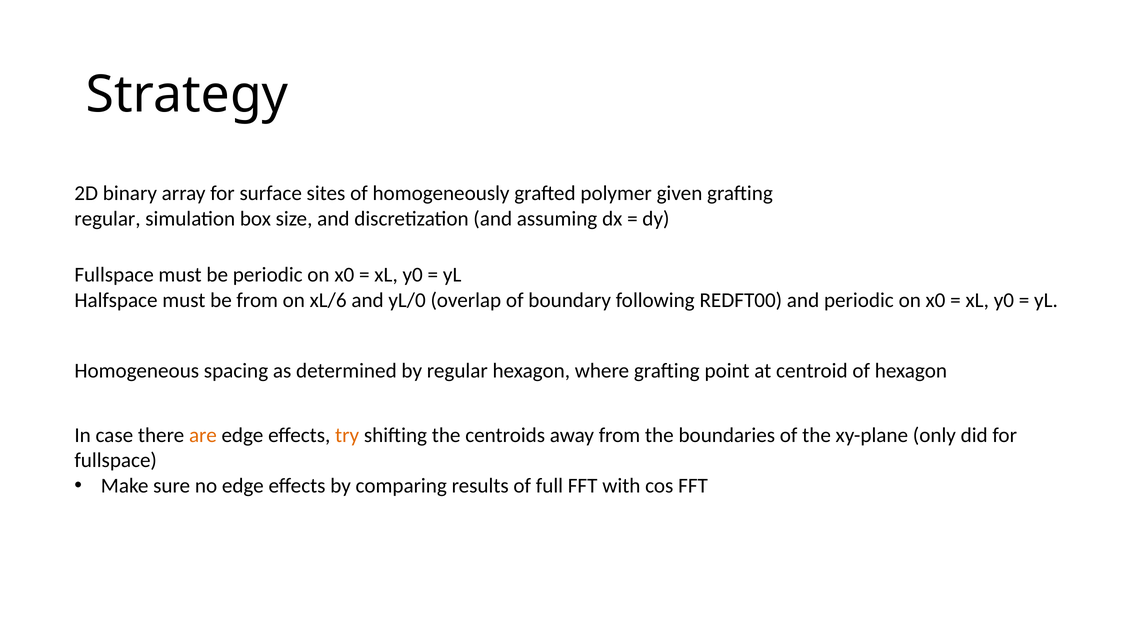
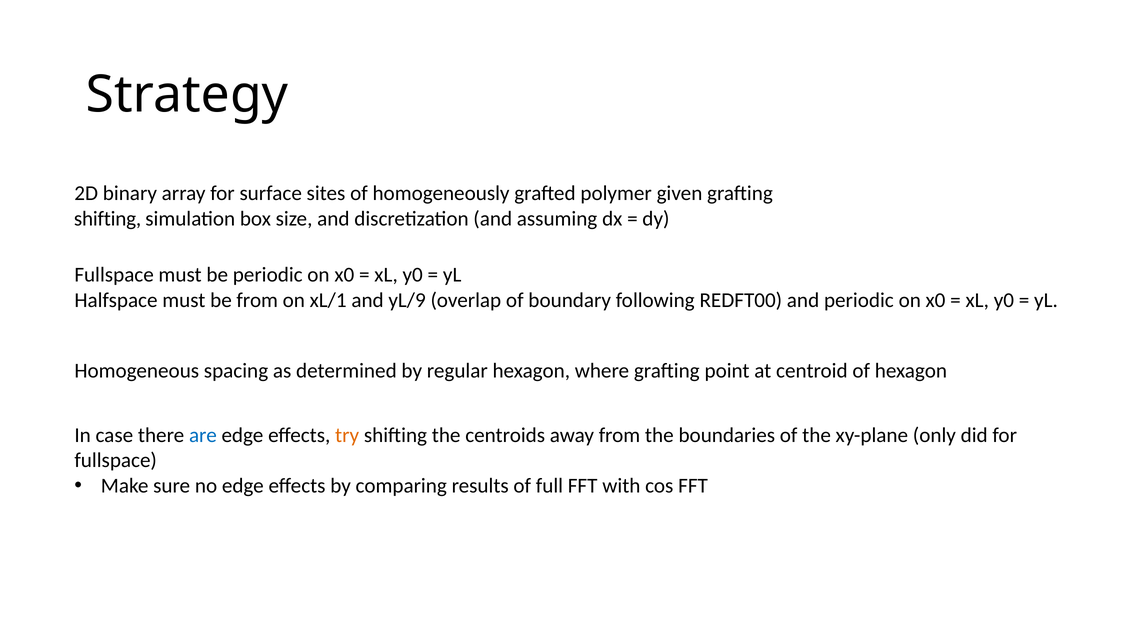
regular: regular -> shifting (108, 219)
xL/6: xL/6 -> xL/1 (328, 301)
yL/0: yL/0 -> yL/9 (407, 301)
are colour: orange -> blue (203, 435)
